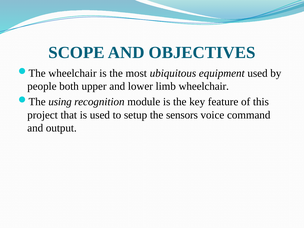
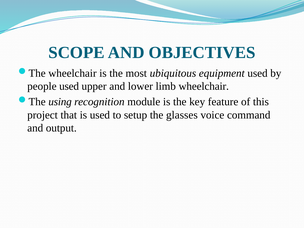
people both: both -> used (69, 86)
sensors: sensors -> glasses (182, 115)
